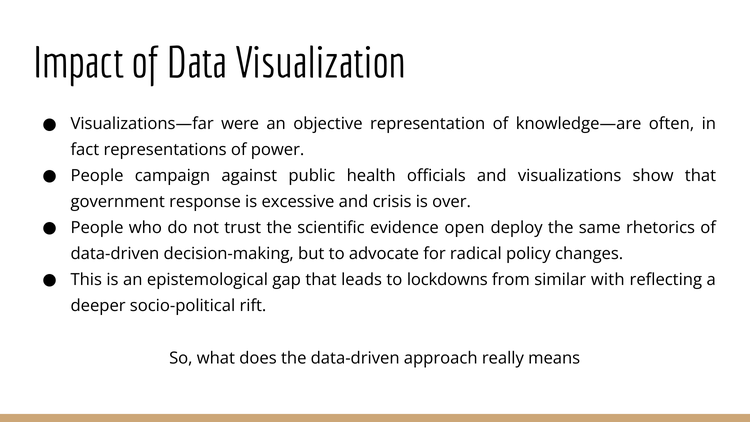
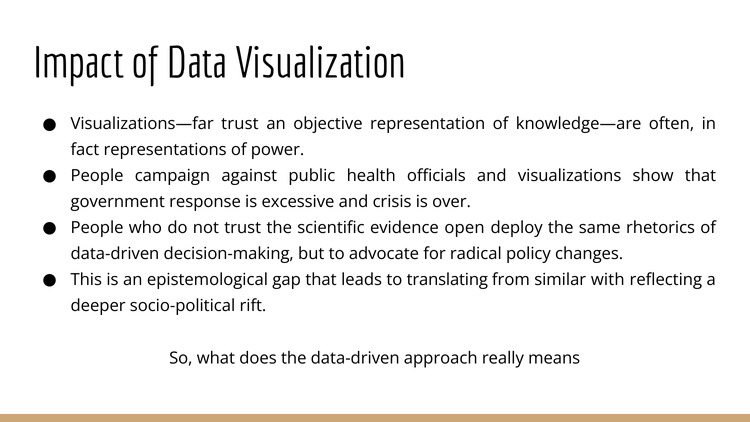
Visualizations—far were: were -> trust (240, 124)
lockdowns: lockdowns -> translating (447, 280)
